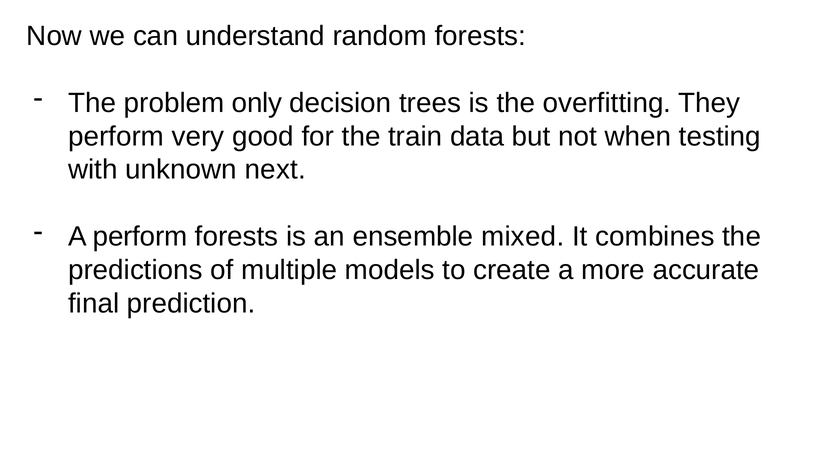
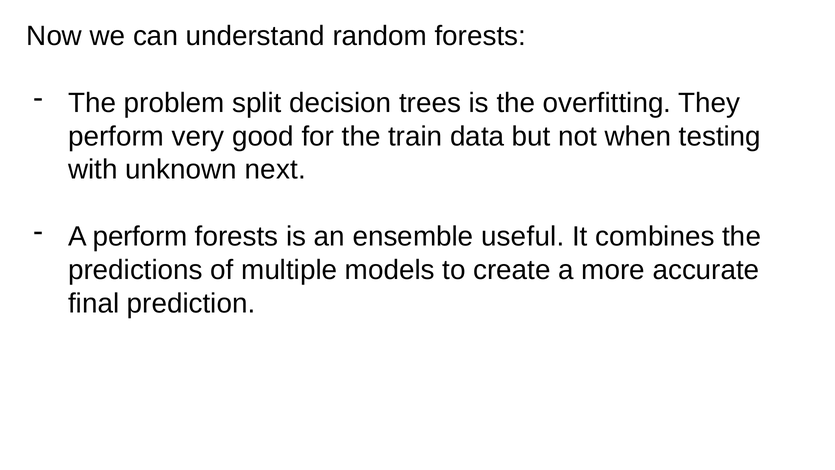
only: only -> split (257, 103)
mixed: mixed -> useful (523, 236)
